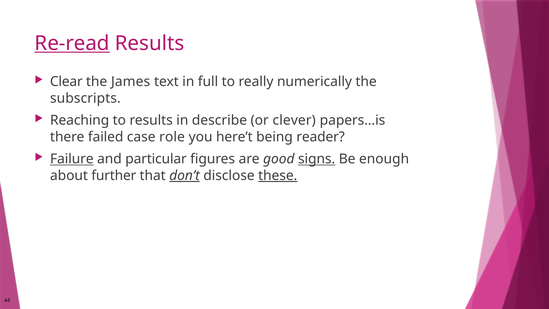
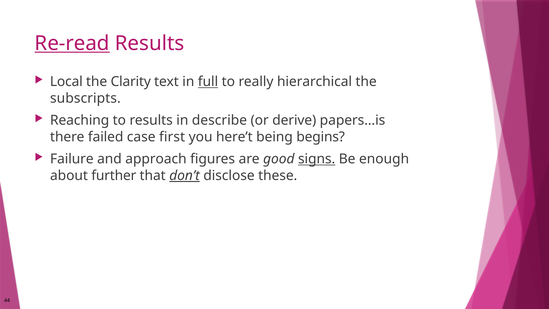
Clear: Clear -> Local (66, 82)
James: James -> Clarity (131, 82)
full underline: none -> present (208, 82)
numerically: numerically -> hierarchical (314, 82)
clever: clever -> derive (294, 120)
role: role -> first (172, 137)
reader: reader -> begins (321, 137)
Failure underline: present -> none (72, 159)
particular: particular -> approach (156, 159)
these underline: present -> none (278, 175)
